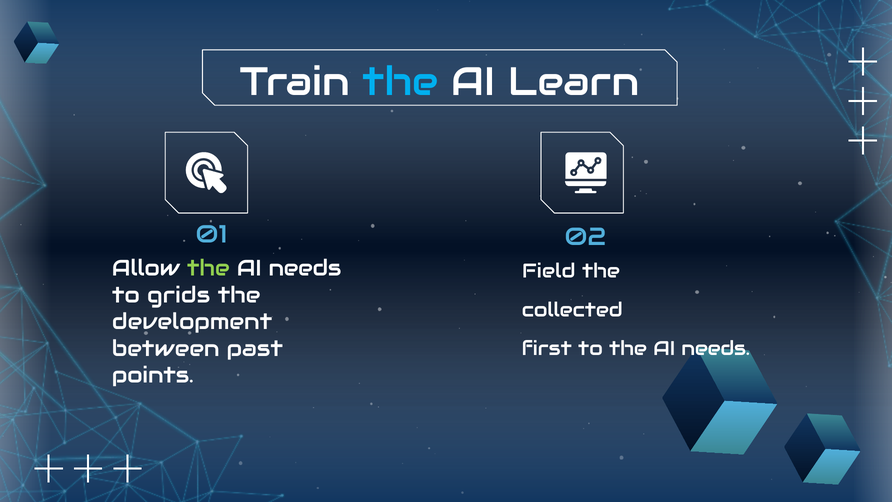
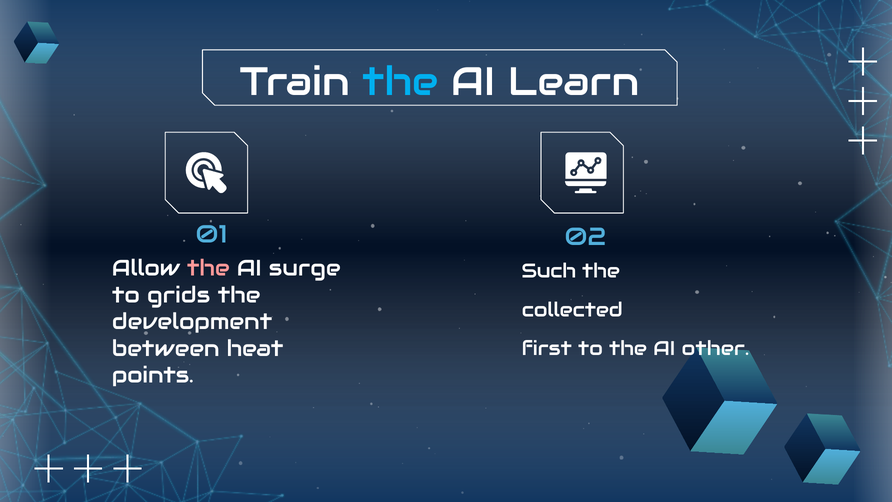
the colour: light green -> pink (208, 268)
needs: needs -> surge (305, 268)
Field: Field -> Such (549, 271)
past: past -> heat (255, 349)
to the AI needs: needs -> other (715, 349)
